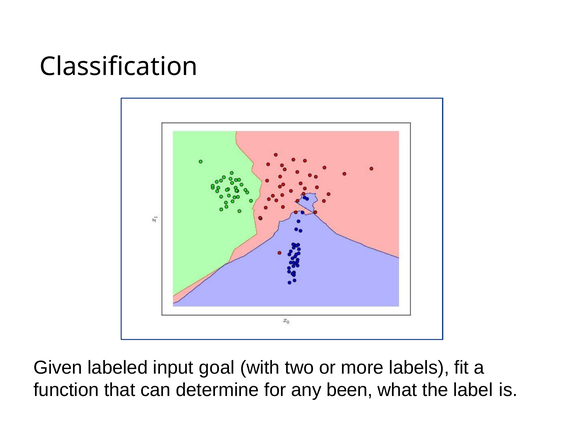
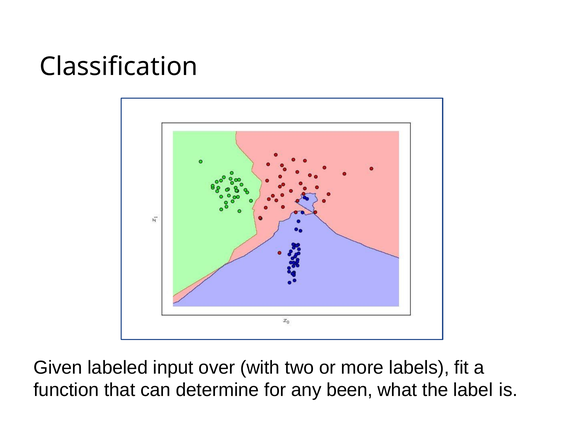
goal: goal -> over (217, 368)
